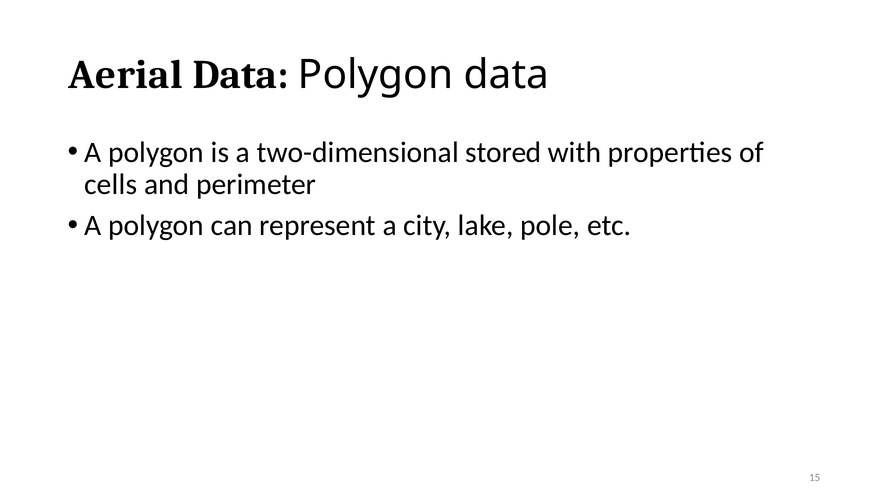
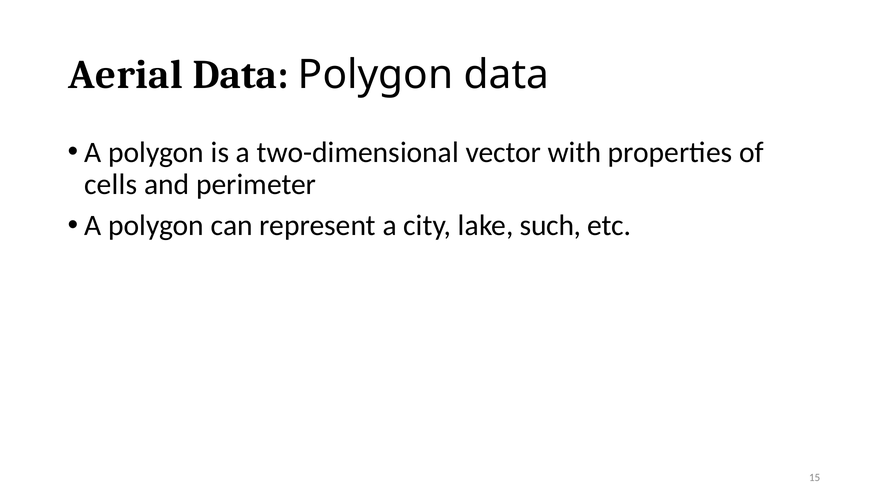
stored: stored -> vector (503, 152)
pole: pole -> such (550, 225)
